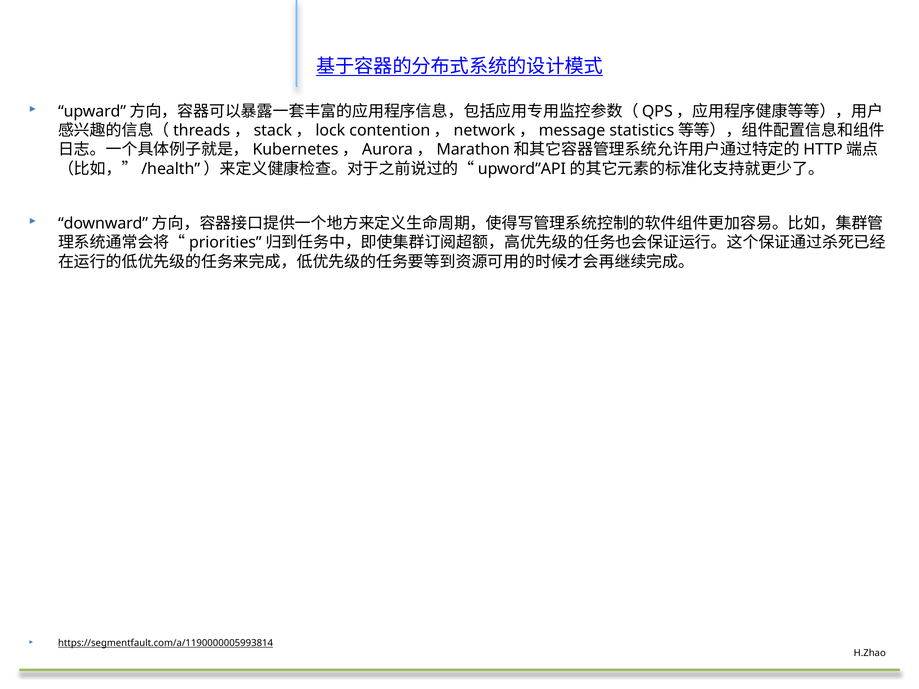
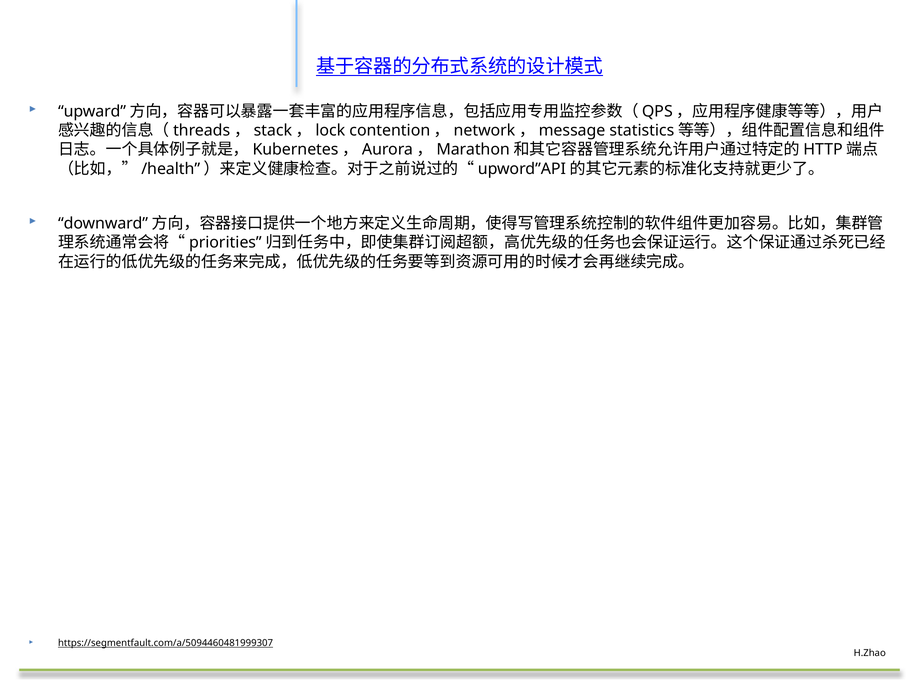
https://segmentfault.com/a/1190000005993814: https://segmentfault.com/a/1190000005993814 -> https://segmentfault.com/a/5094460481999307 (166, 643)
